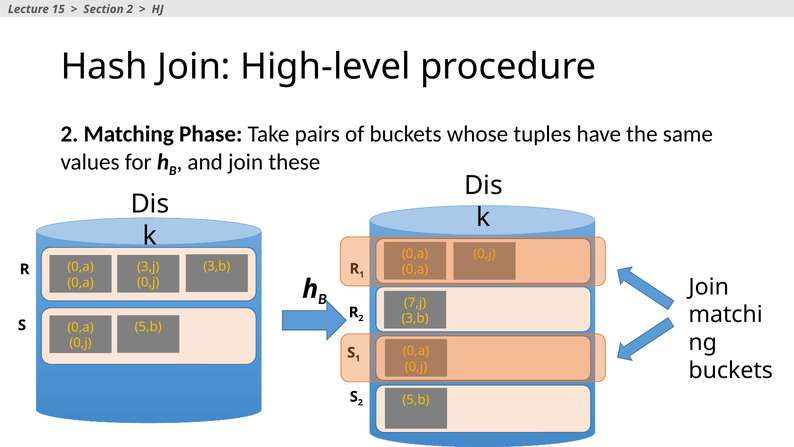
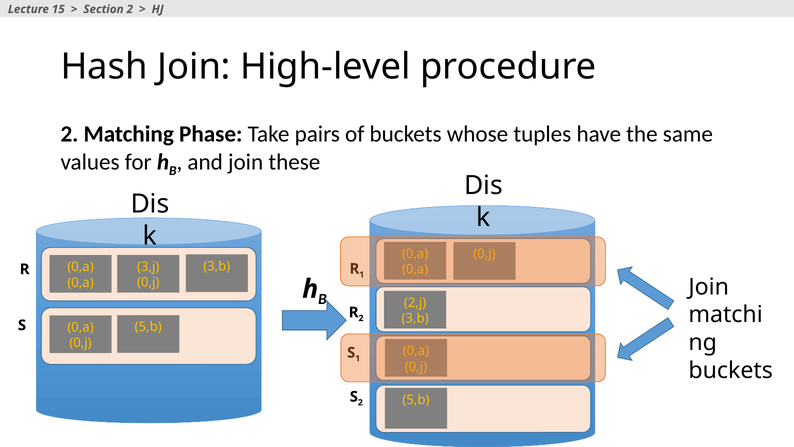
7,j: 7,j -> 2,j (415, 302)
